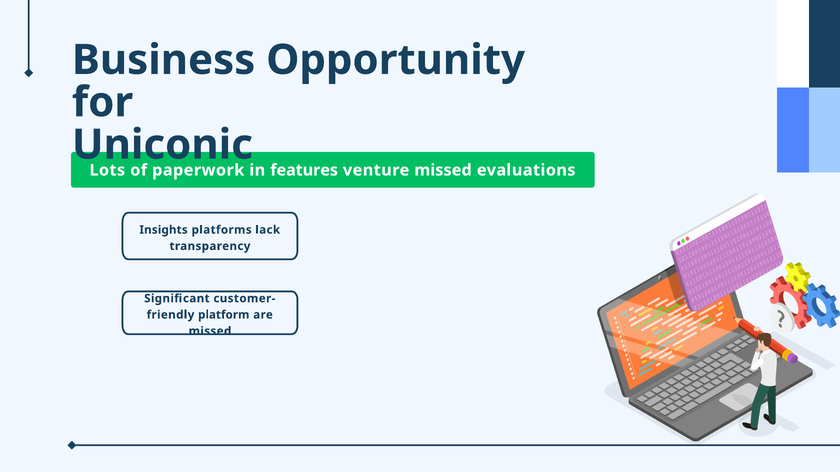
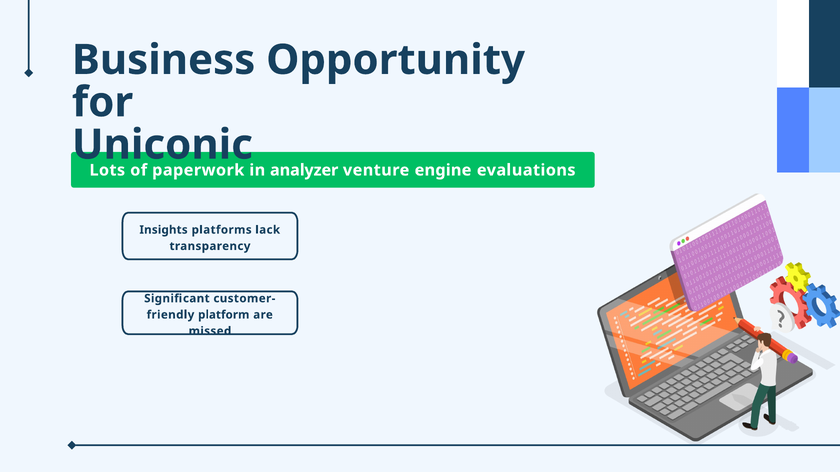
features: features -> analyzer (304, 170)
venture missed: missed -> engine (443, 170)
